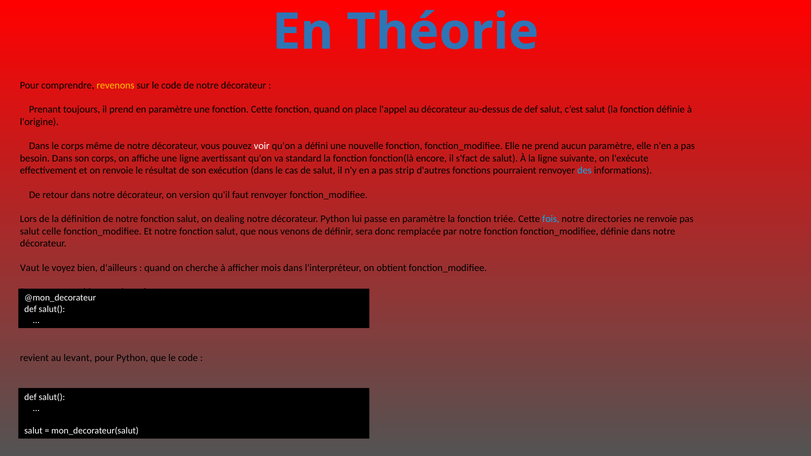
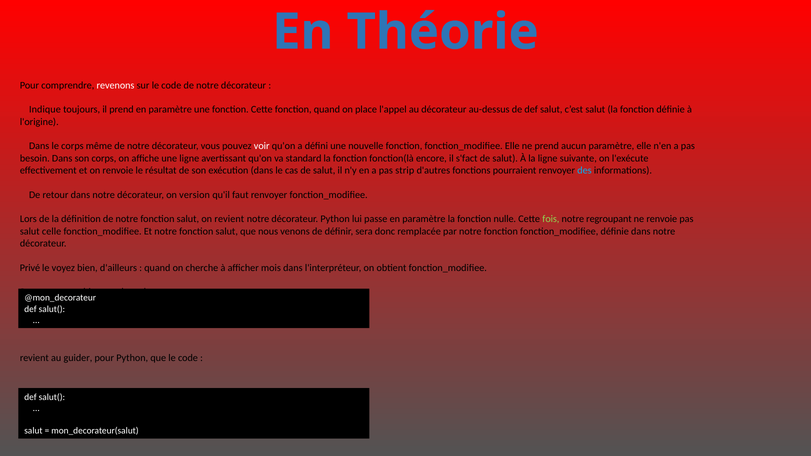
revenons colour: yellow -> white (116, 85)
Prenant: Prenant -> Indique (45, 110)
on dealing: dealing -> revient (229, 219)
triée: triée -> nulle (505, 219)
fois colour: light blue -> light green (551, 219)
directories: directories -> regroupant (609, 219)
Vaut: Vaut -> Privé (30, 268)
levant: levant -> guider (78, 358)
